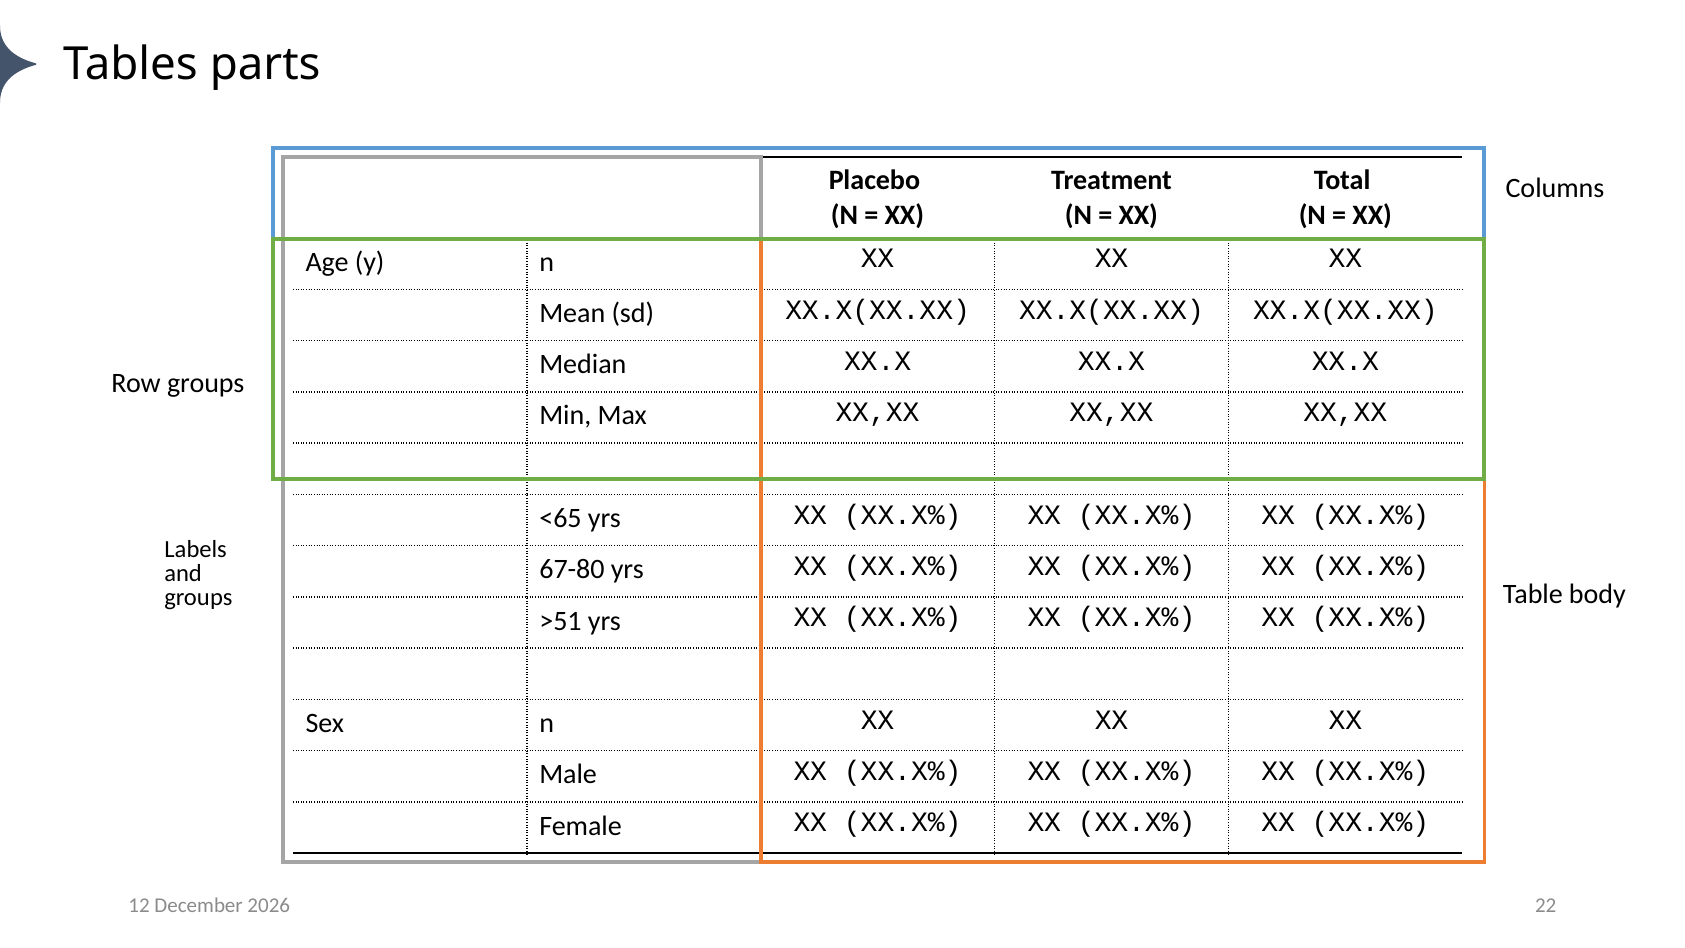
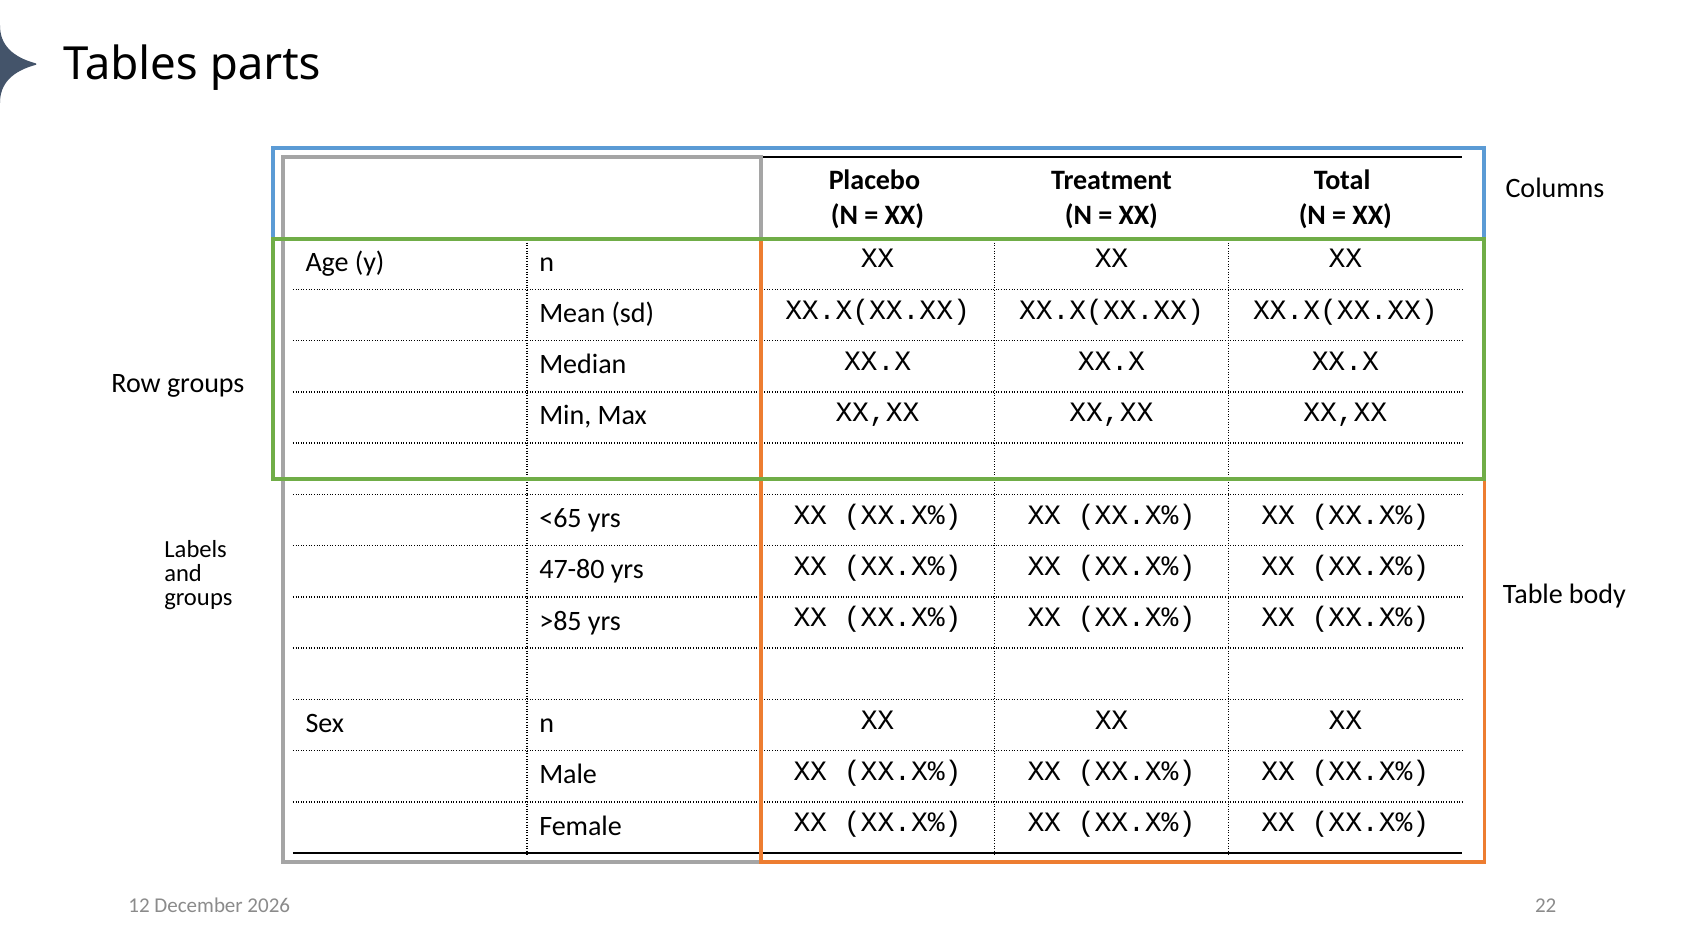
67-80: 67-80 -> 47-80 (572, 569)
>51: >51 -> >85 (561, 621)
